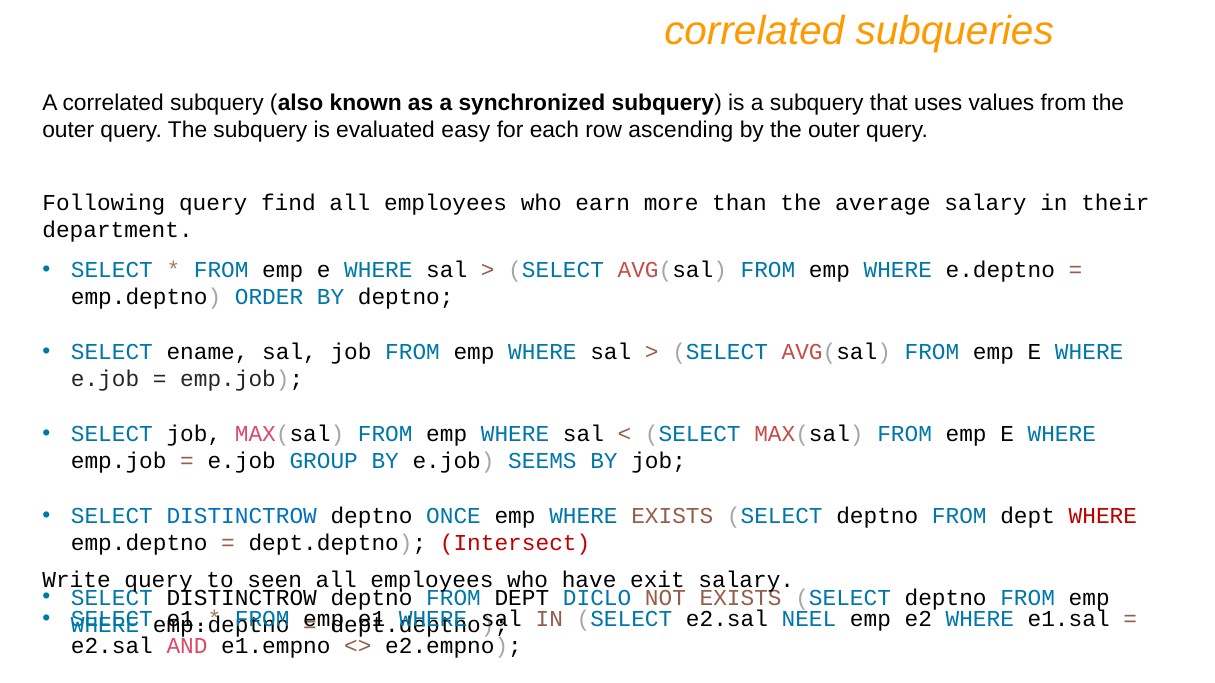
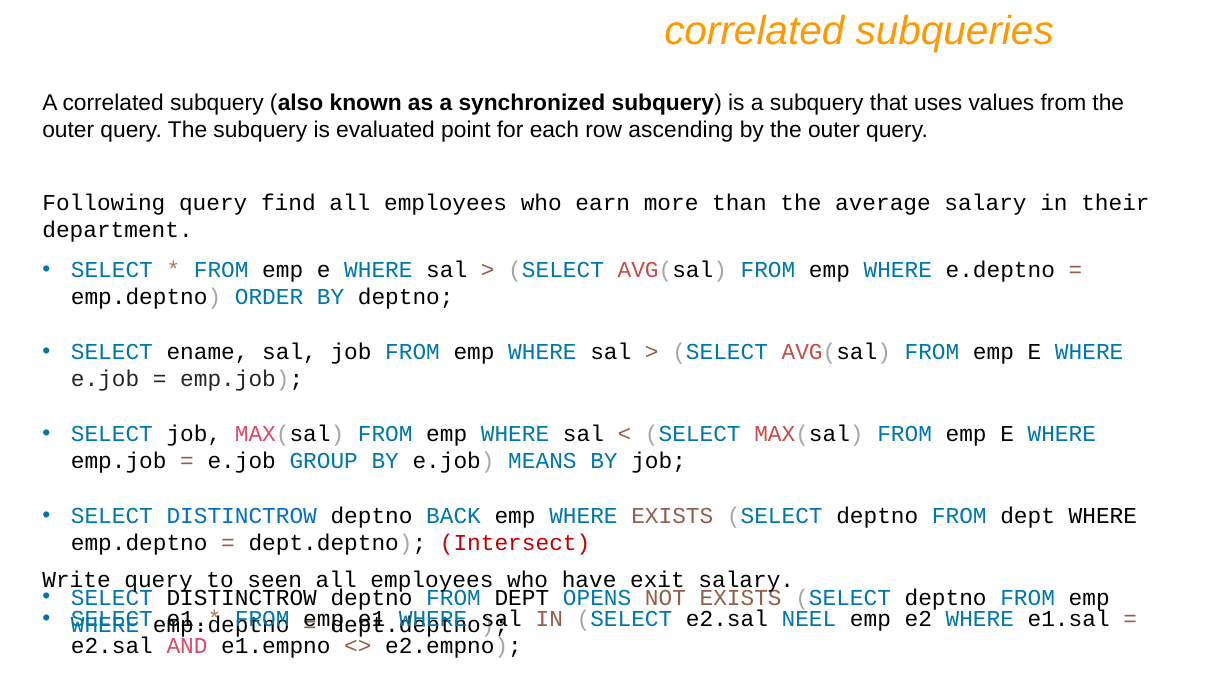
easy: easy -> point (466, 131)
SEEMS: SEEMS -> MEANS (542, 461)
ONCE: ONCE -> BACK (454, 516)
WHERE colour: red -> black (1103, 516)
DICLO: DICLO -> OPENS (597, 598)
